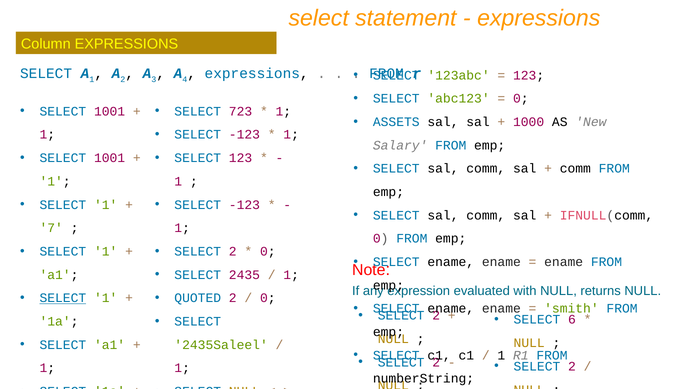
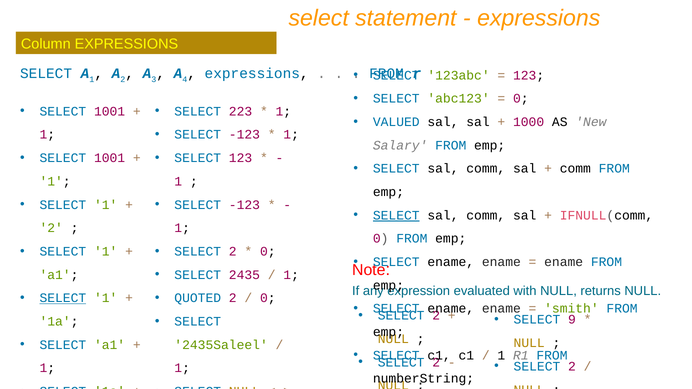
723: 723 -> 223 (241, 111)
ASSETS: ASSETS -> VALUED (396, 122)
SELECT underline: none -> present (396, 215)
7: 7 -> 2 (51, 228)
6: 6 -> 9 (572, 320)
